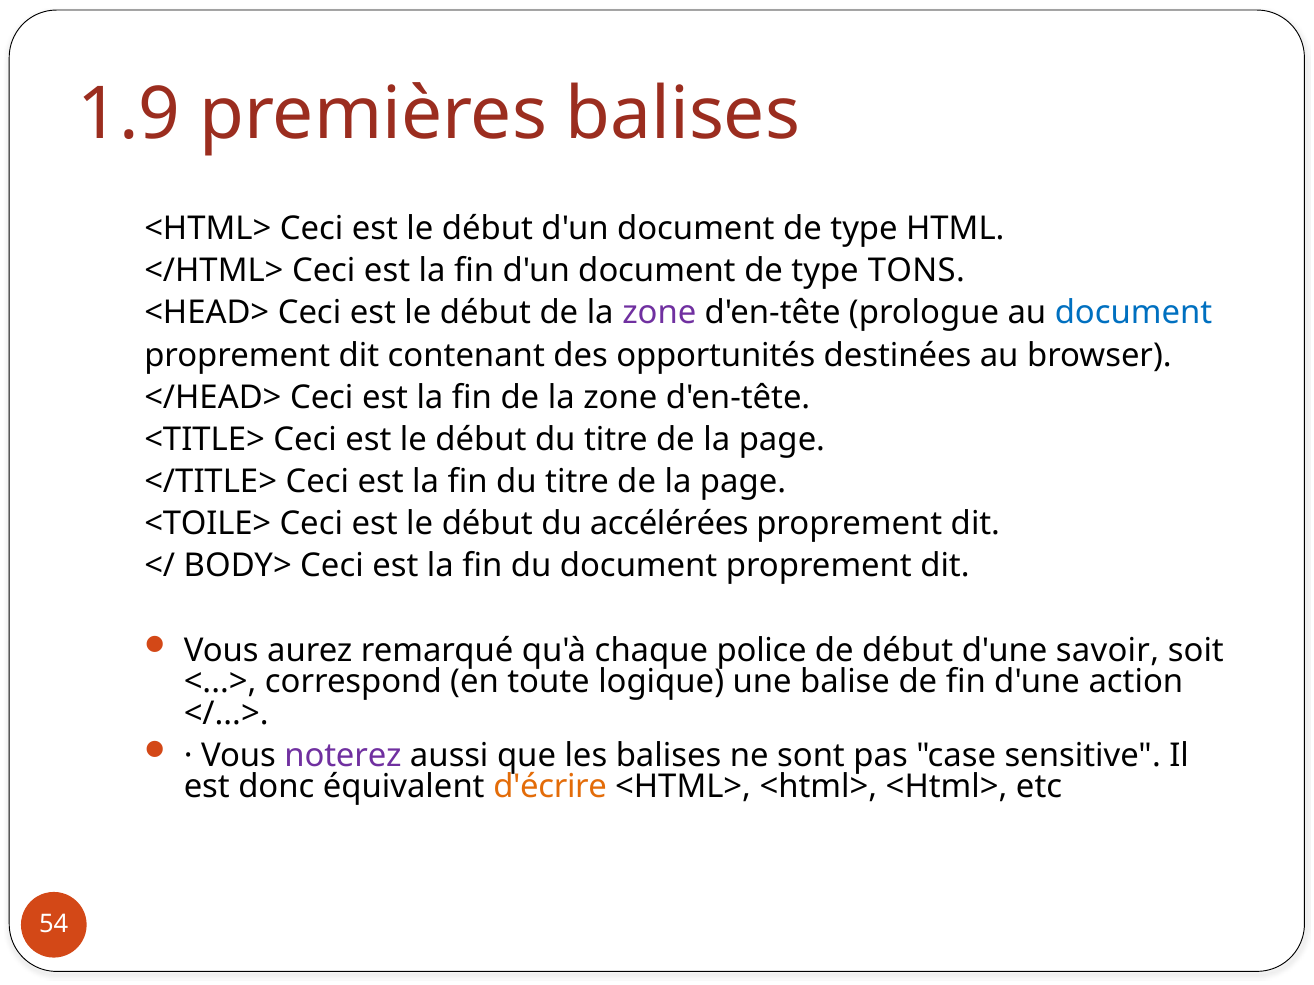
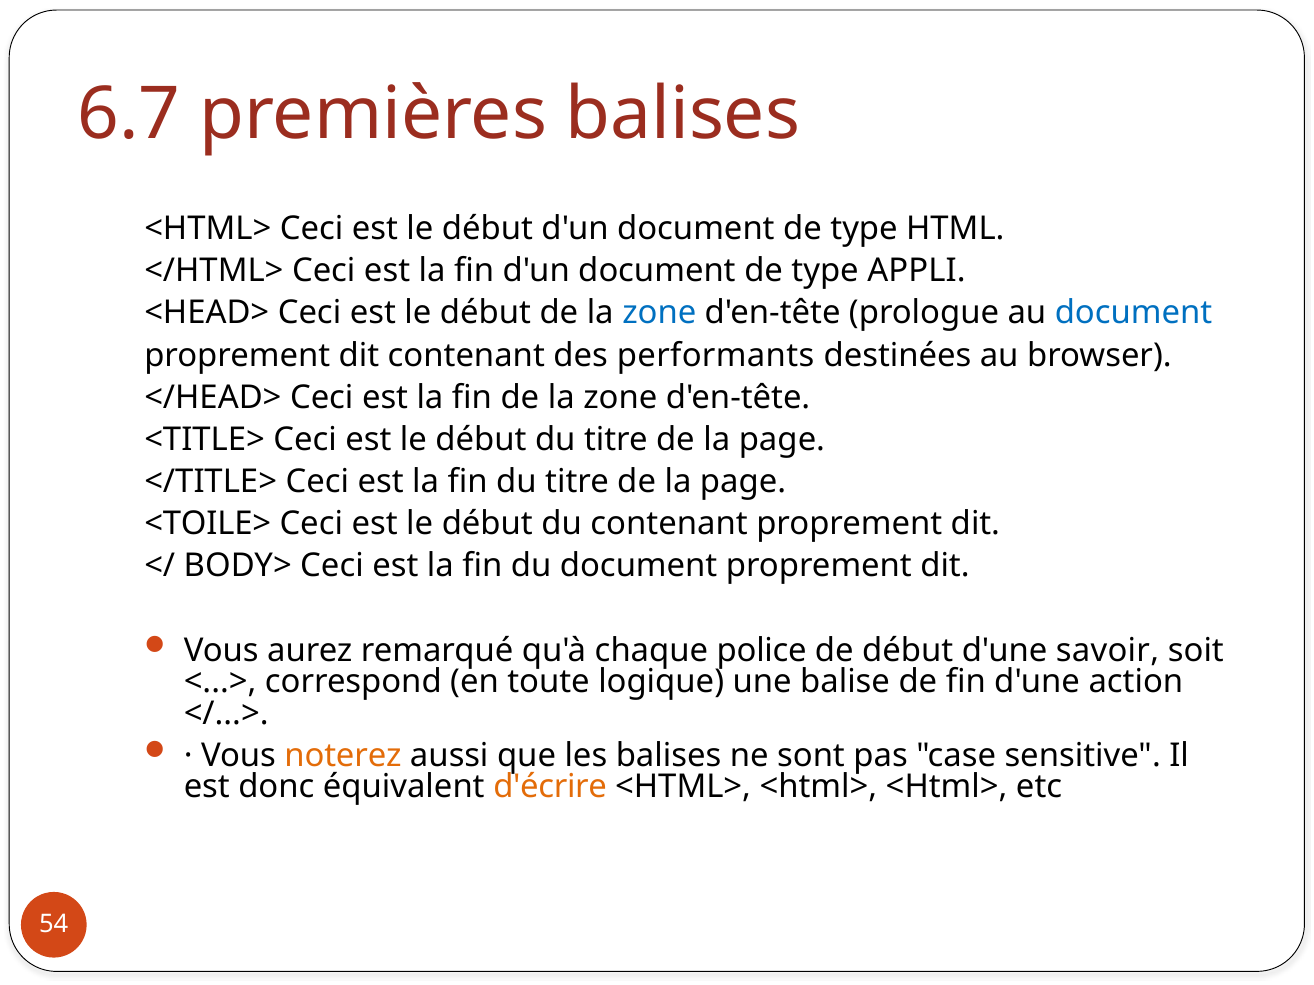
1.9: 1.9 -> 6.7 (129, 115)
TONS: TONS -> APPLI (916, 271)
zone colour: purple -> blue (659, 313)
opportunités: opportunités -> performants (716, 355)
du accélérées: accélérées -> contenant (669, 524)
noterez colour: purple -> orange (343, 756)
